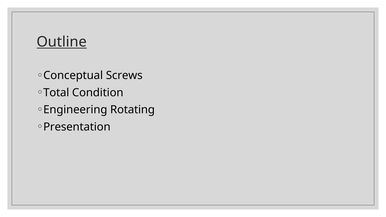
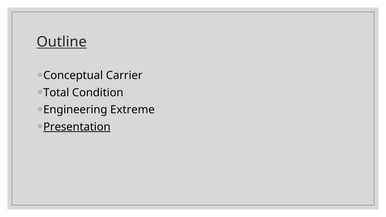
Screws: Screws -> Carrier (124, 76)
Rotating: Rotating -> Extreme (132, 110)
Presentation underline: none -> present (77, 127)
